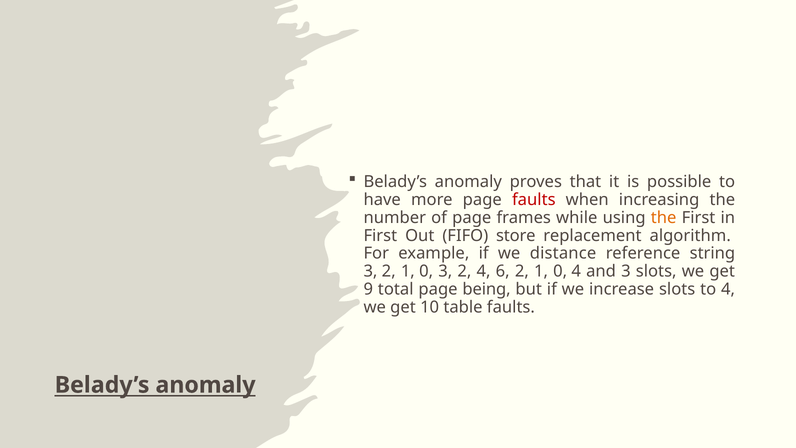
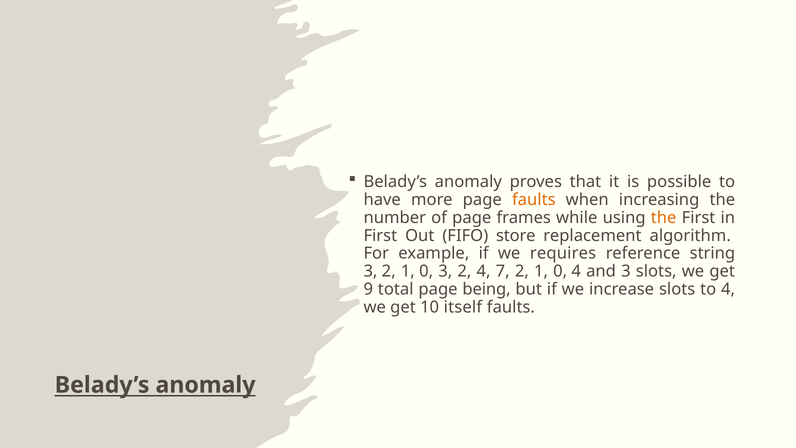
faults colour: red -> orange (534, 200)
distance: distance -> requires (563, 253)
6: 6 -> 7 (503, 271)
table: table -> itself (463, 307)
